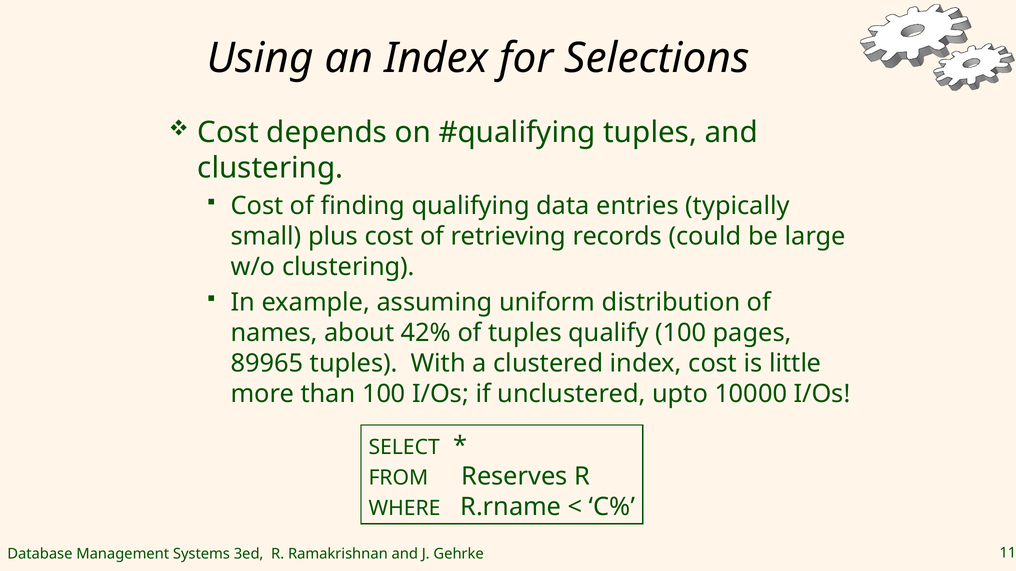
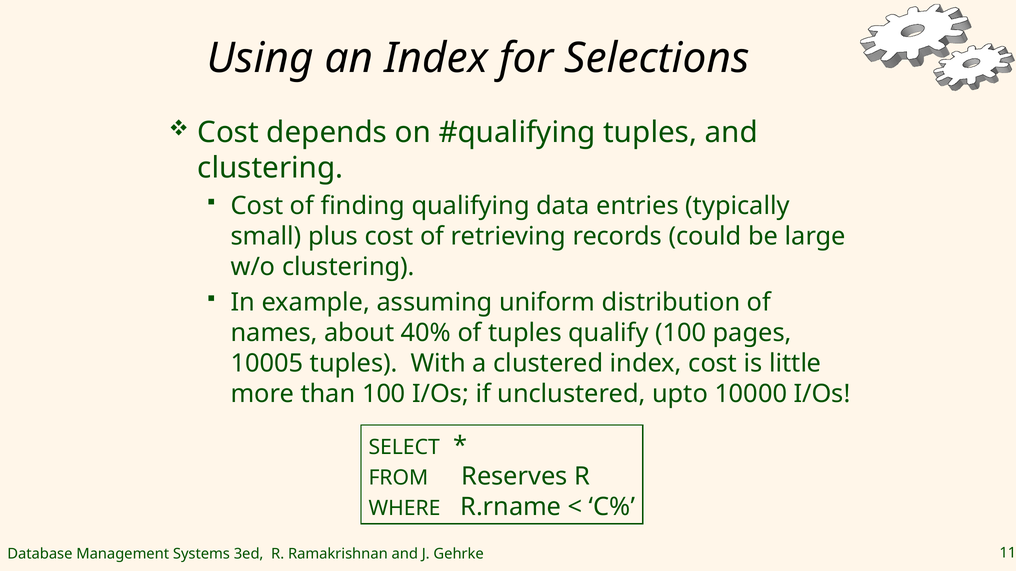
42%: 42% -> 40% (426, 333)
89965: 89965 -> 10005 (267, 364)
